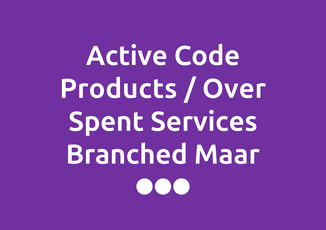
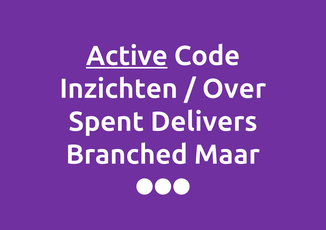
Active underline: none -> present (127, 56)
Products: Products -> Inzichten (119, 89)
Services: Services -> Delivers (204, 122)
